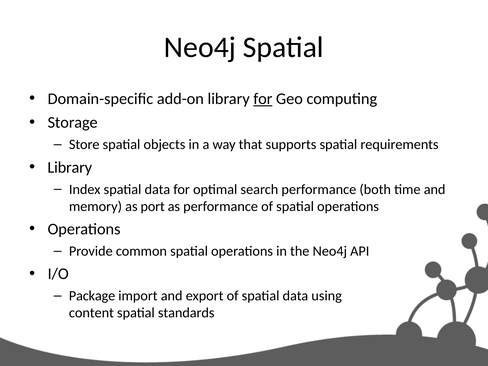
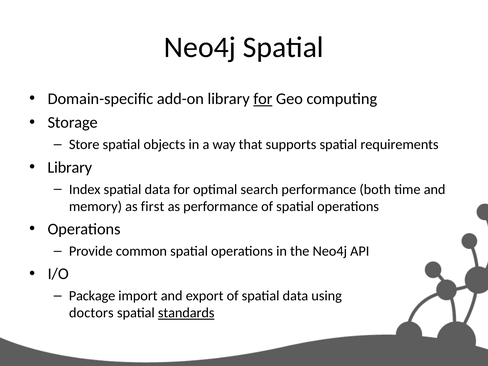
port: port -> first (153, 206)
content: content -> doctors (91, 313)
standards underline: none -> present (186, 313)
